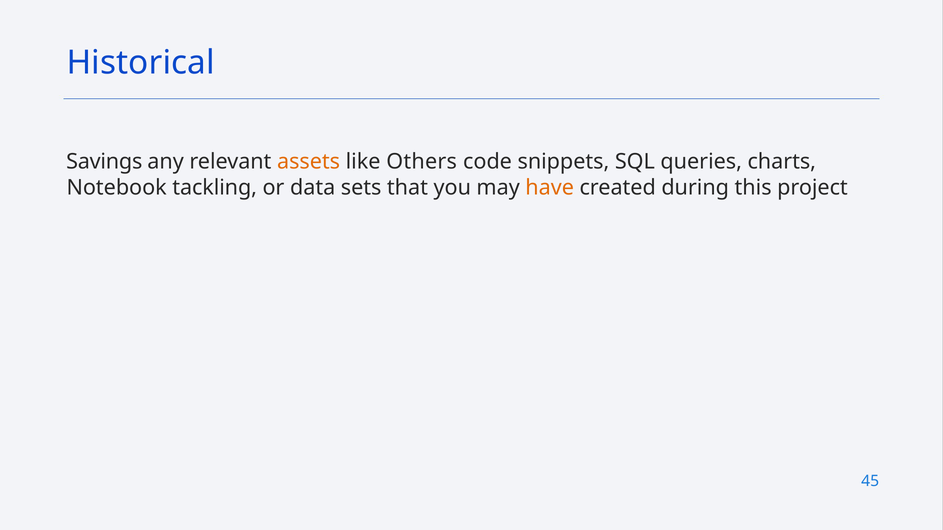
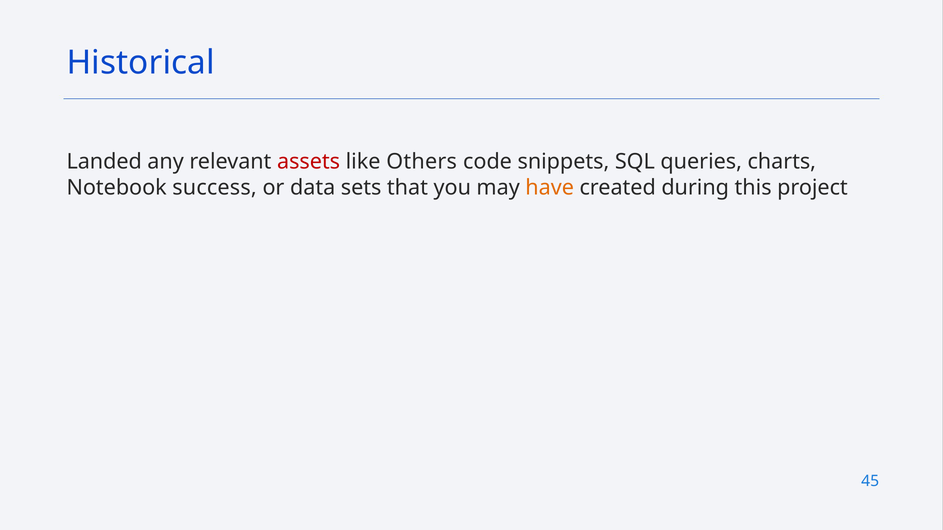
Savings: Savings -> Landed (104, 162)
assets colour: orange -> red (309, 162)
tackling: tackling -> success (215, 188)
